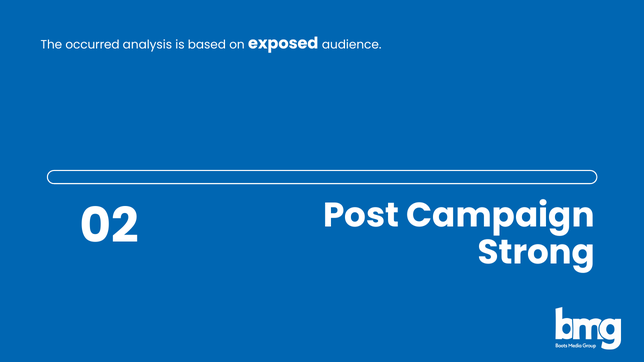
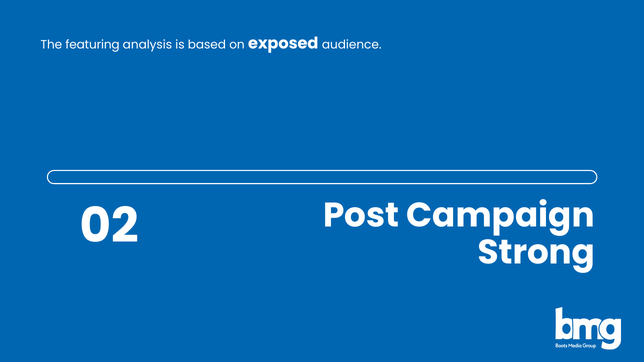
occurred: occurred -> featuring (93, 45)
